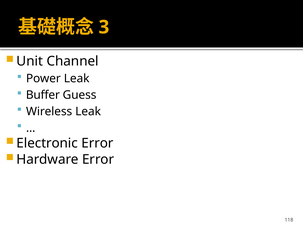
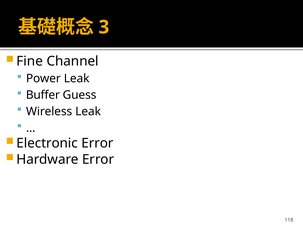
Unit: Unit -> Fine (30, 61)
